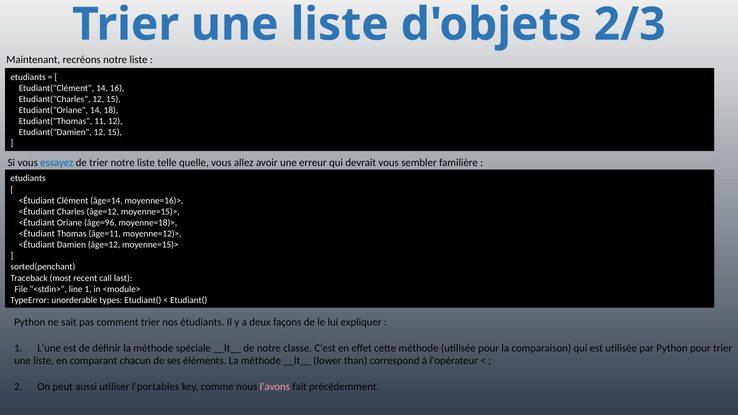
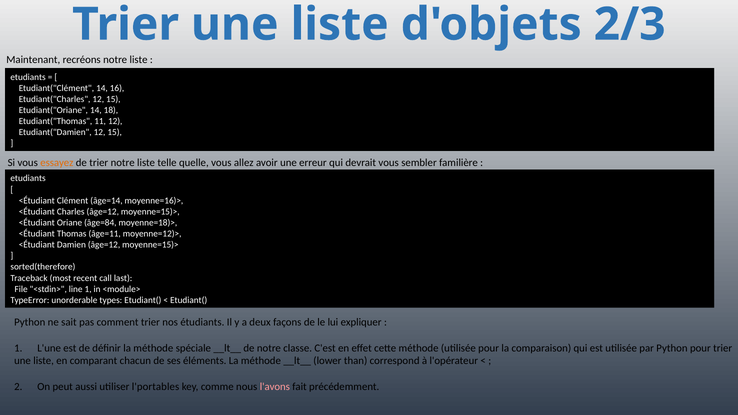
essayez colour: blue -> orange (57, 163)
âge=96: âge=96 -> âge=84 (100, 223)
sorted(penchant: sorted(penchant -> sorted(therefore (43, 267)
